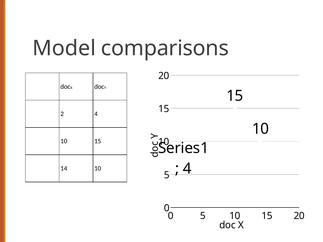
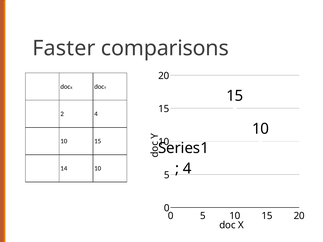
Model: Model -> Faster (64, 48)
